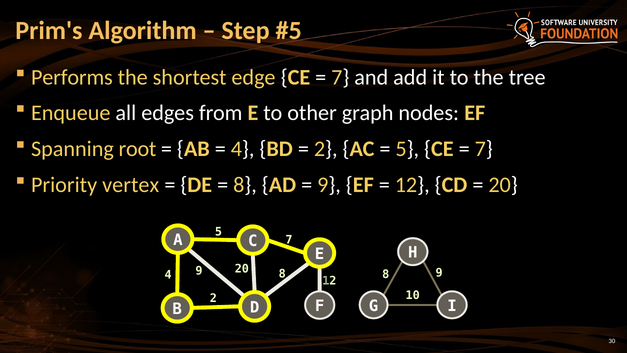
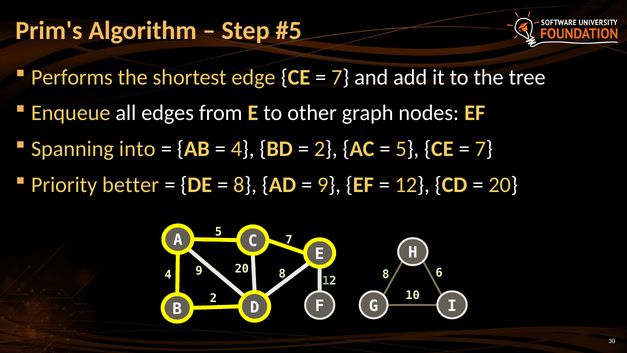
root: root -> into (137, 149)
vertex: vertex -> better (131, 185)
8 9: 9 -> 6 (439, 273)
